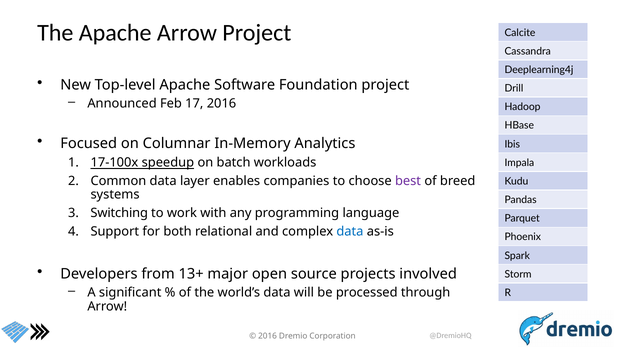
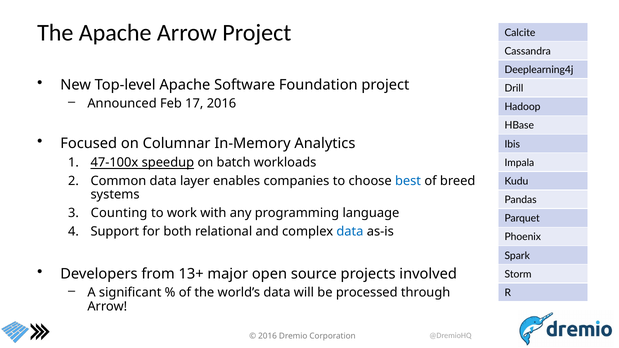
17-100x: 17-100x -> 47-100x (114, 163)
best colour: purple -> blue (408, 181)
Switching: Switching -> Counting (119, 213)
